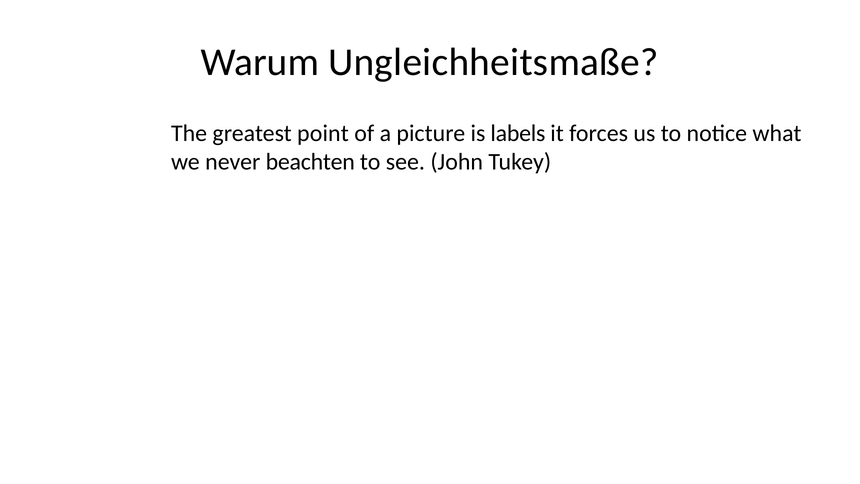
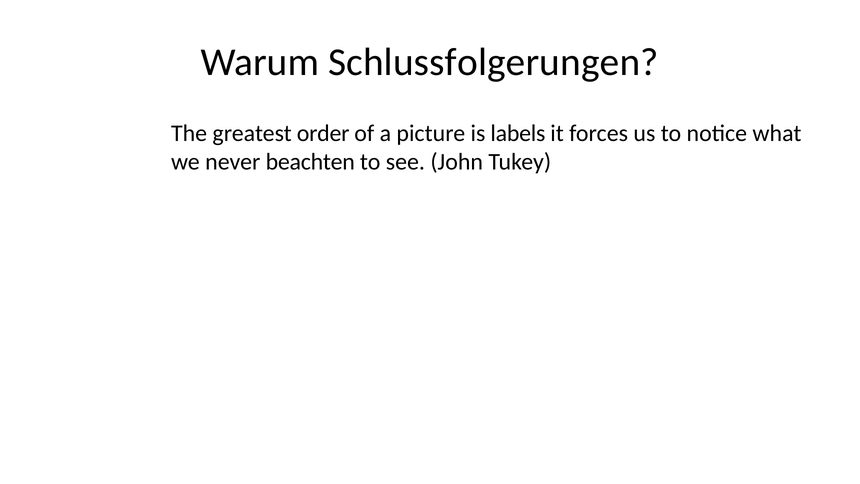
Ungleichheitsmaße: Ungleichheitsmaße -> Schlussfolgerungen (493, 62)
point: point -> order (323, 133)
